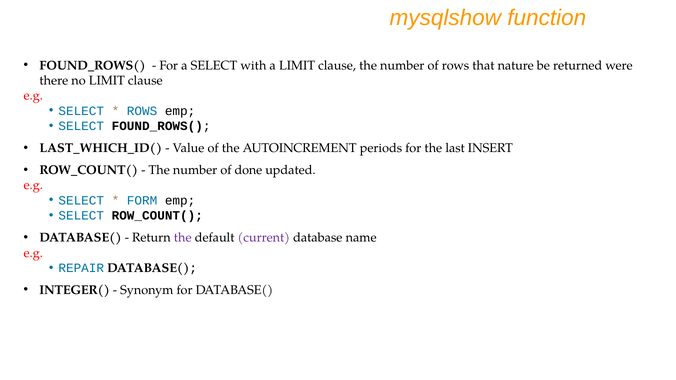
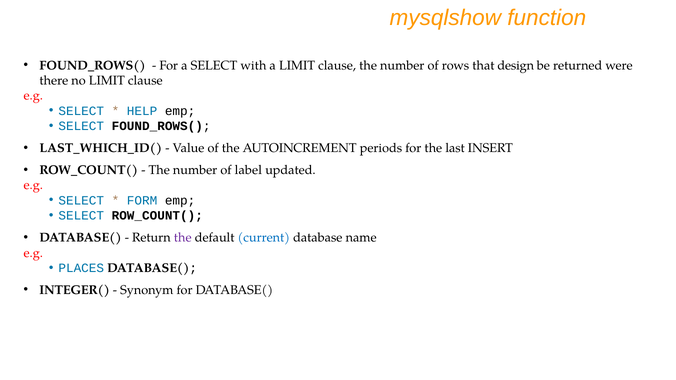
nature: nature -> design (516, 65)
ROWS: ROWS -> HELP (142, 111)
done: done -> label (248, 170)
current colour: purple -> blue (264, 238)
REPAIR: REPAIR -> PLACES (81, 268)
